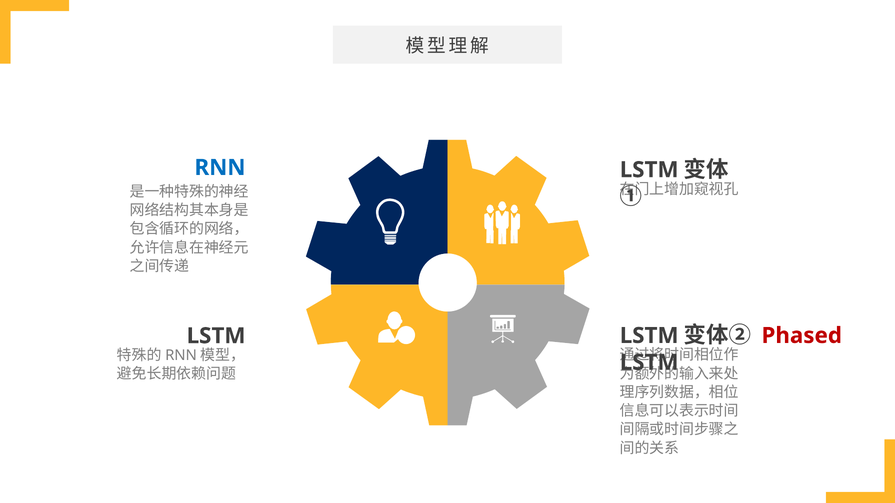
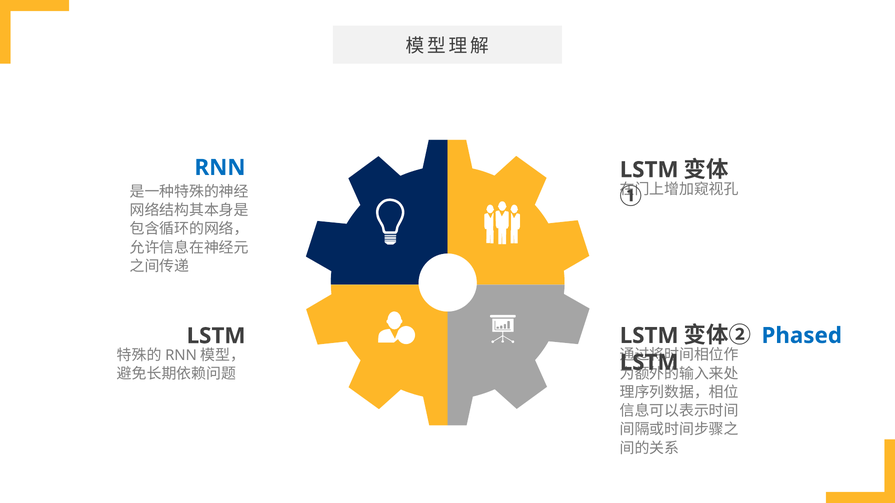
Phased colour: red -> blue (802, 336)
